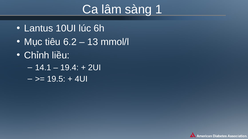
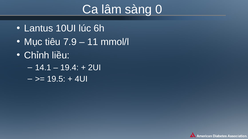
1: 1 -> 0 (159, 9)
6.2: 6.2 -> 7.9 (70, 42)
13: 13 -> 11 (93, 42)
